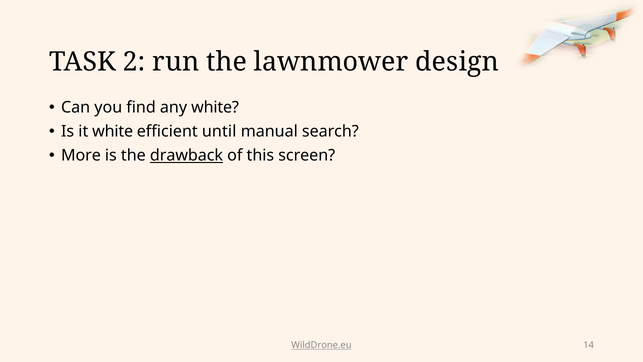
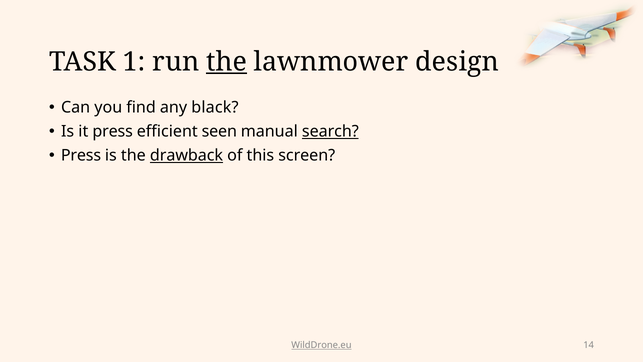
2: 2 -> 1 (134, 62)
the underline: none -> present (227, 62)
any white: white -> black (215, 107)
it white: white -> press (113, 131)
until: until -> seen (219, 131)
search underline: none -> present (330, 131)
More: More -> Press (81, 155)
